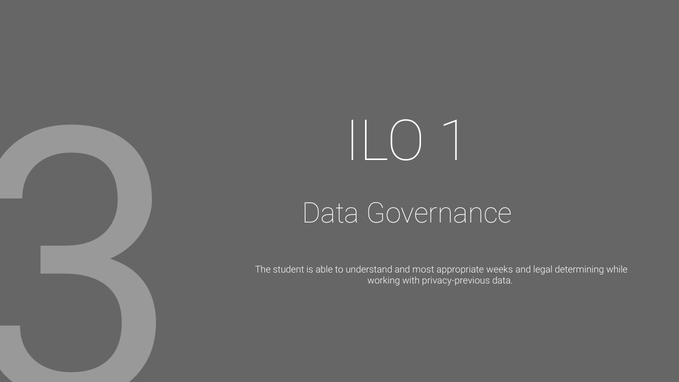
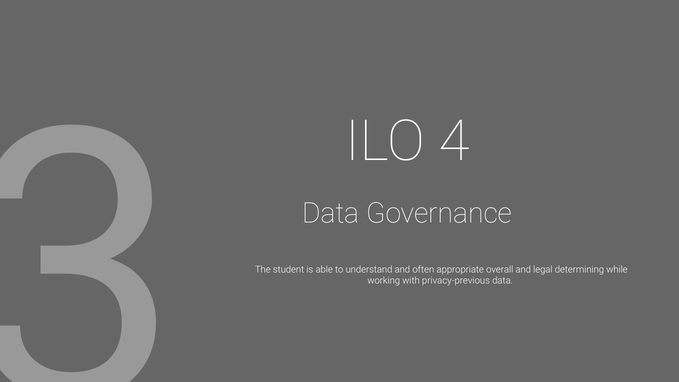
1: 1 -> 4 (454, 142)
most: most -> often (423, 269)
weeks: weeks -> overall (500, 269)
